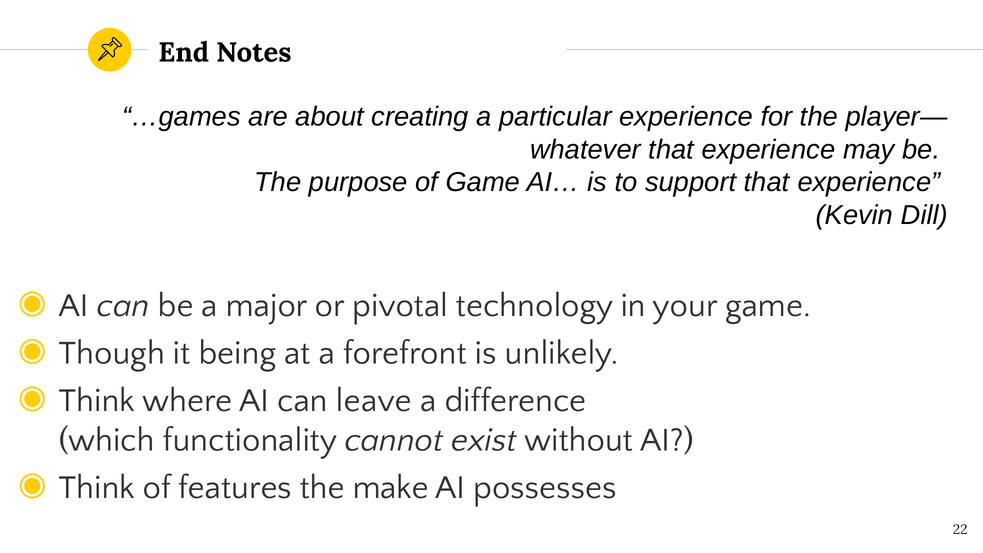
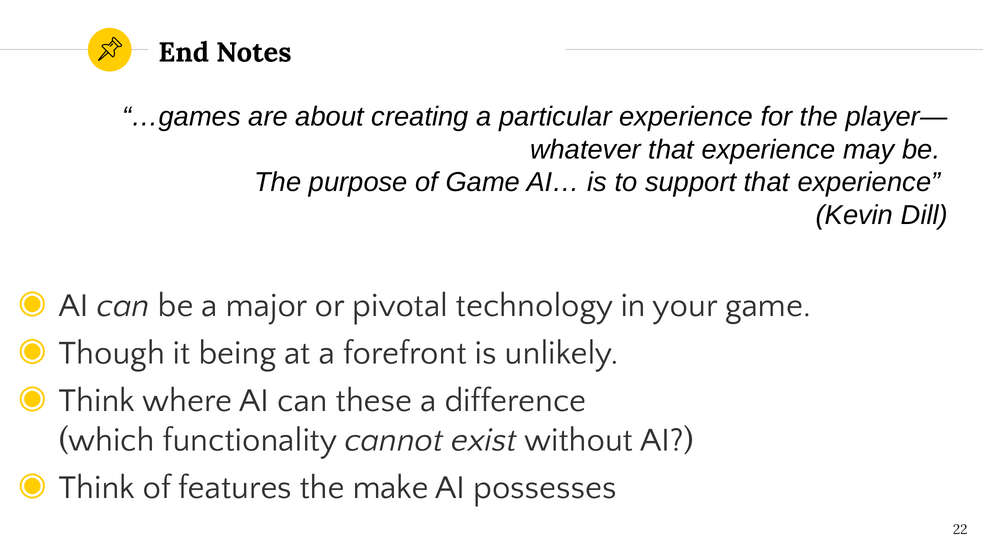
leave: leave -> these (374, 400)
